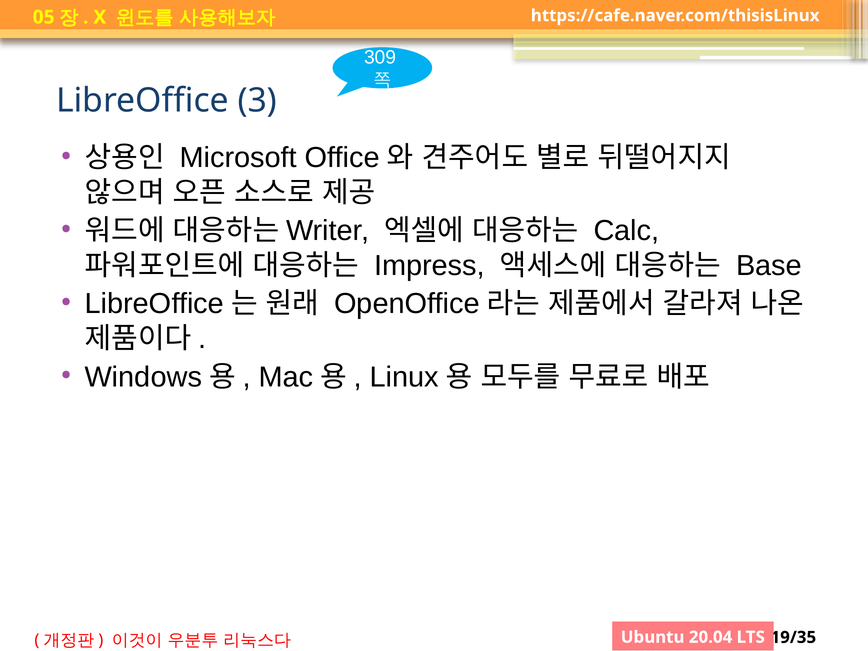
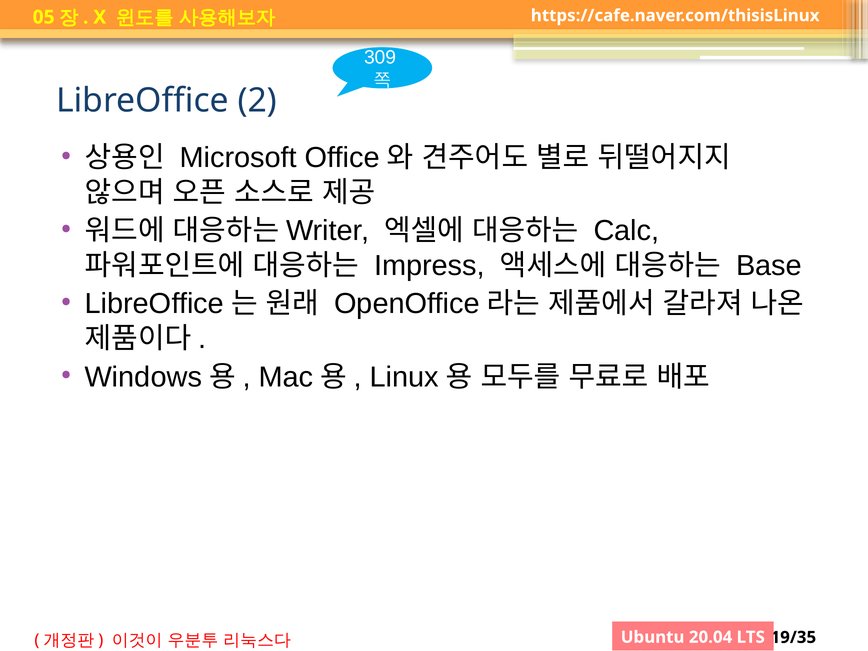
3: 3 -> 2 (257, 101)
